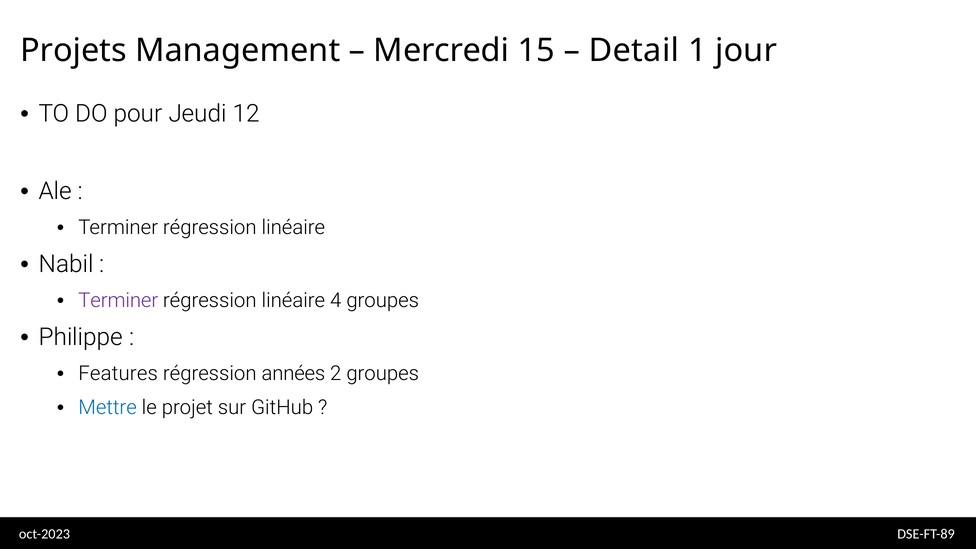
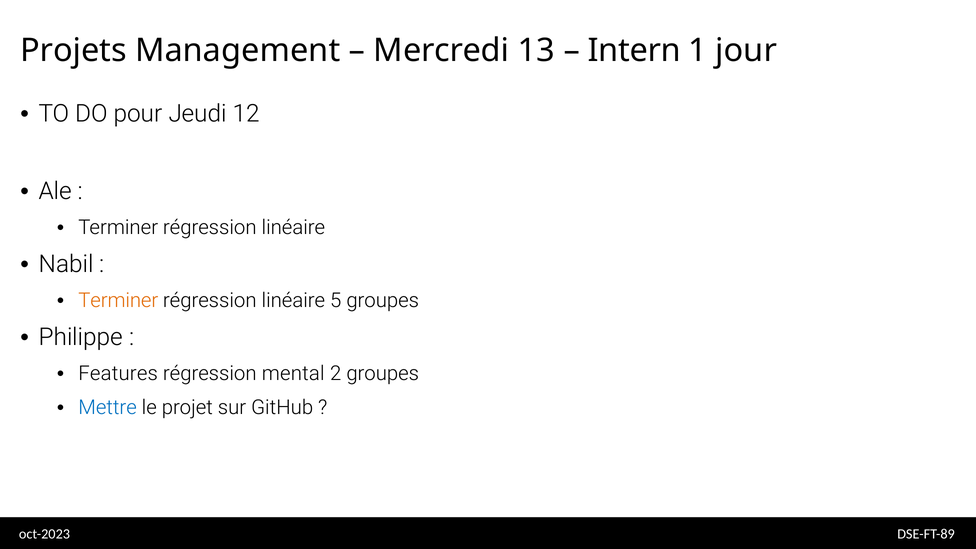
15: 15 -> 13 (536, 51)
Detail: Detail -> Intern (634, 51)
Terminer colour: purple -> orange (118, 301)
4: 4 -> 5 (336, 301)
années: années -> mental (293, 373)
